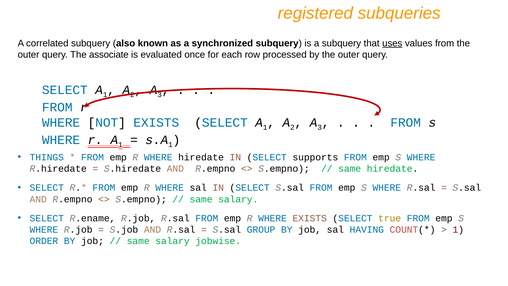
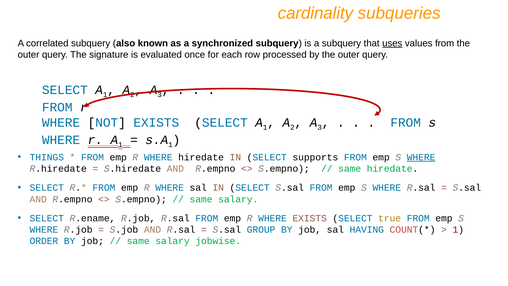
registered: registered -> cardinality (315, 13)
associate: associate -> signature (109, 55)
WHERE underline: none -> present (421, 157)
